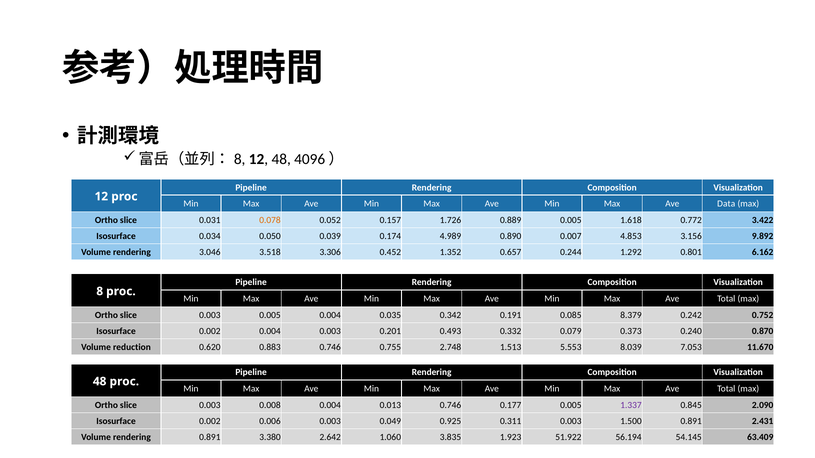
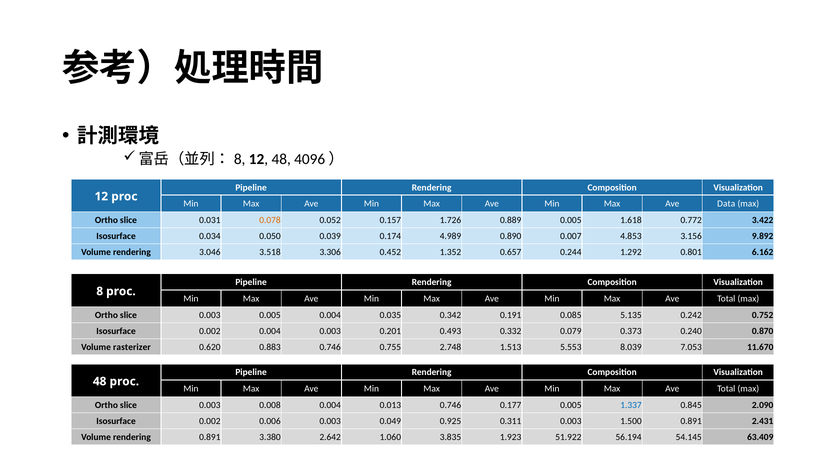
8.379: 8.379 -> 5.135 (631, 315)
reduction: reduction -> rasterizer (132, 347)
1.337 colour: purple -> blue (631, 406)
